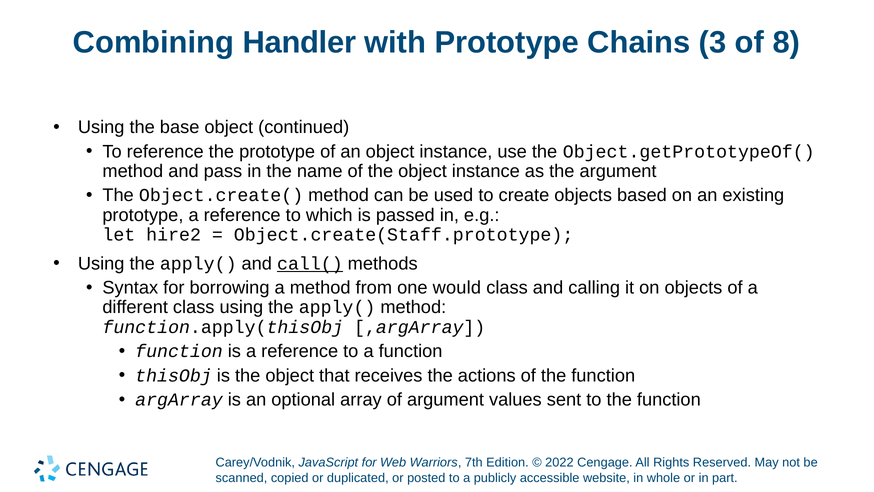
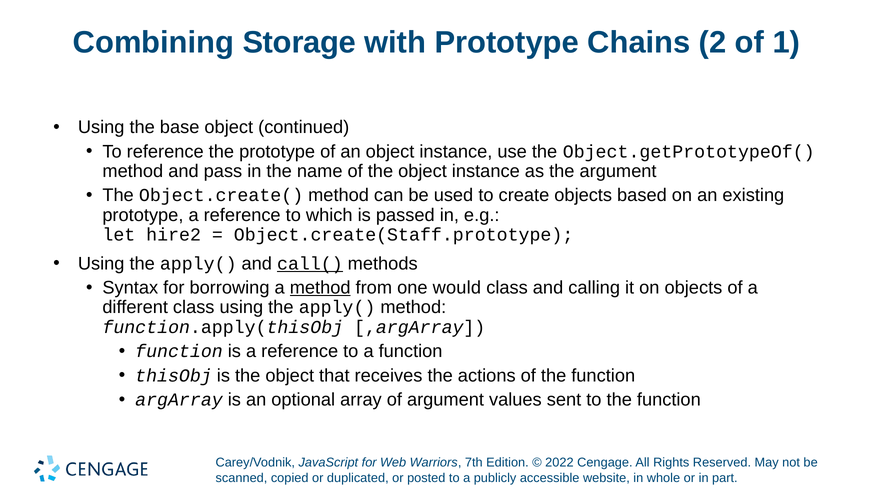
Handler: Handler -> Storage (299, 43)
3: 3 -> 2 (713, 43)
8: 8 -> 1 (786, 43)
method underline: none -> present (320, 288)
